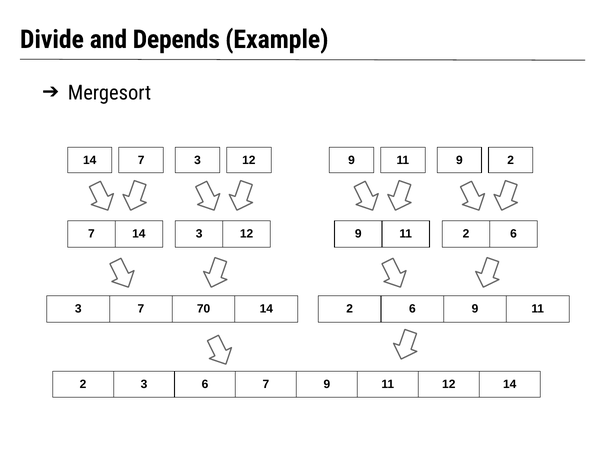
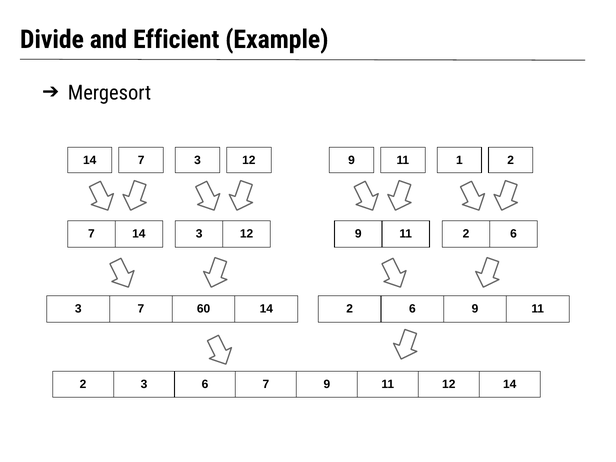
Depends: Depends -> Efficient (176, 39)
11 9: 9 -> 1 (459, 160)
70: 70 -> 60 (204, 309)
